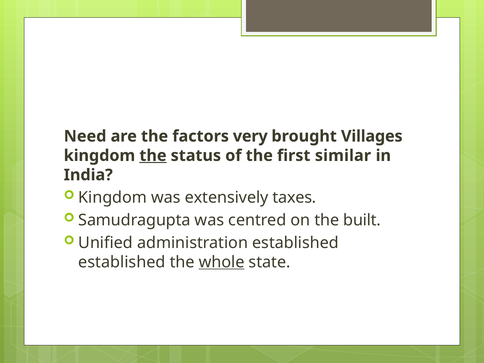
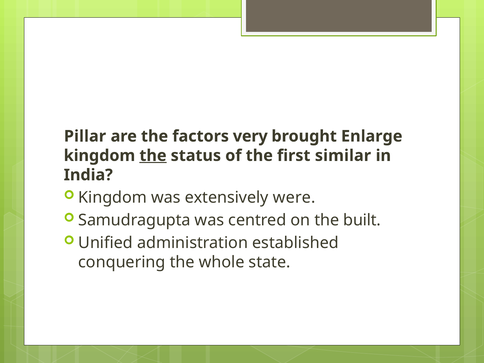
Need: Need -> Pillar (85, 136)
Villages: Villages -> Enlarge (372, 136)
taxes: taxes -> were (294, 198)
established: established -> conquering (122, 262)
whole underline: present -> none (222, 262)
